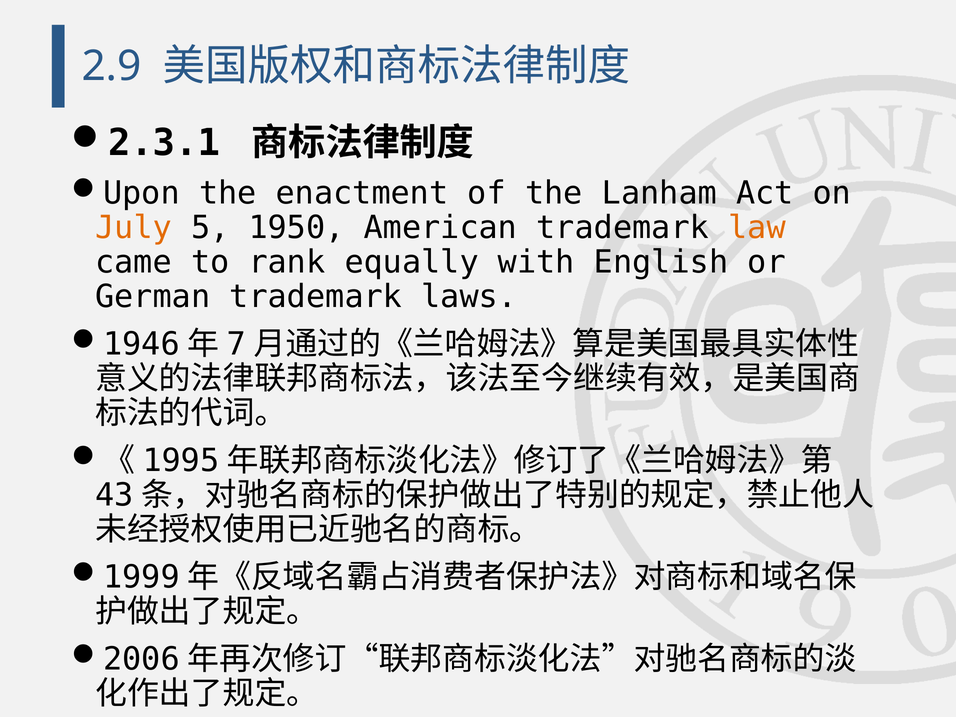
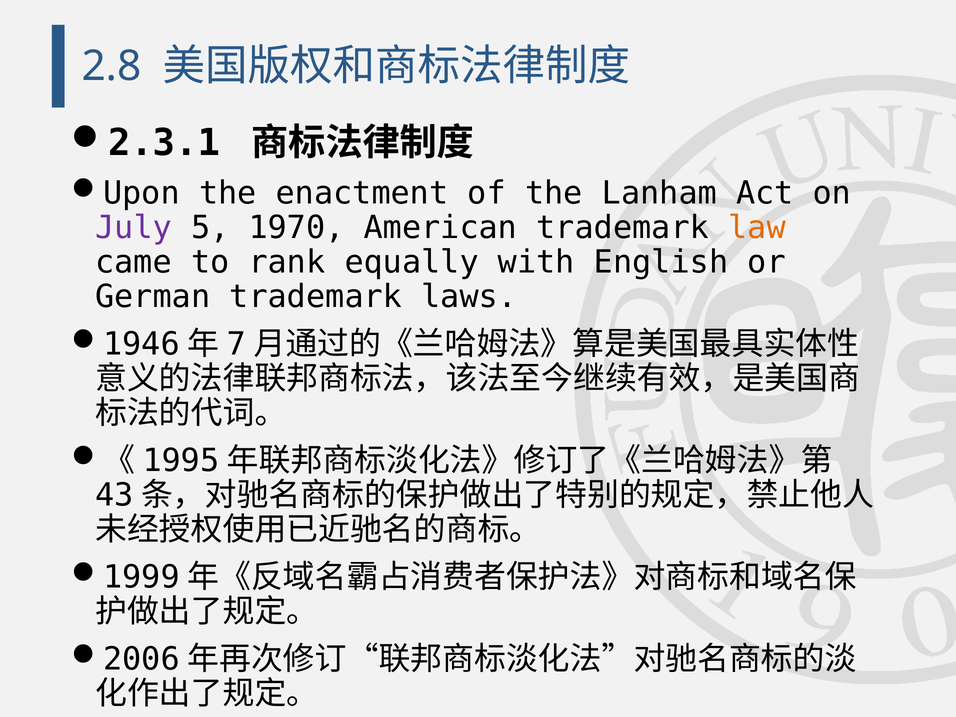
2.9: 2.9 -> 2.8 (112, 66)
July colour: orange -> purple (134, 228)
1950: 1950 -> 1970 (297, 228)
